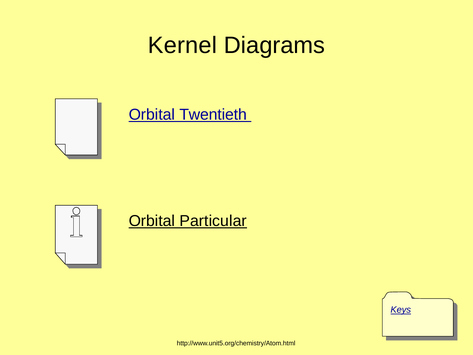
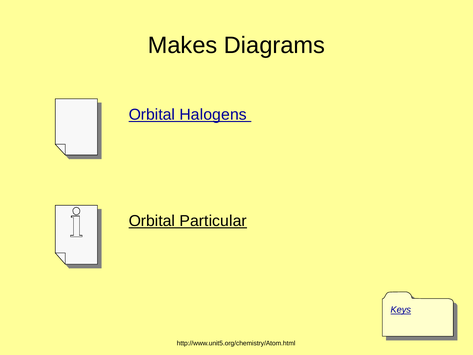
Kernel: Kernel -> Makes (183, 45)
Twentieth: Twentieth -> Halogens (213, 114)
